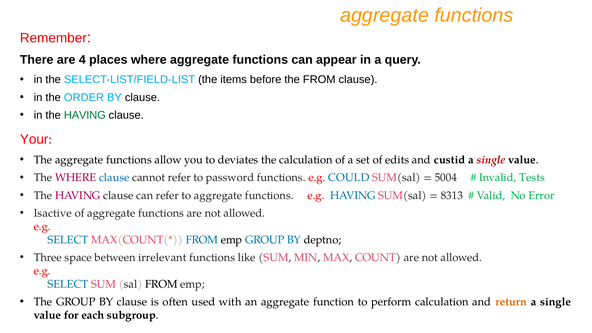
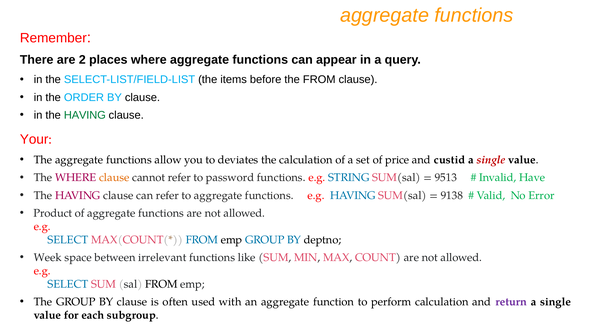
4: 4 -> 2 (82, 60)
edits: edits -> price (397, 160)
clause colour: blue -> orange (114, 178)
COULD: COULD -> STRING (349, 178)
5004: 5004 -> 9513 (446, 178)
Tests: Tests -> Have (532, 178)
8313: 8313 -> 9138 (452, 195)
Isactive: Isactive -> Product (53, 213)
Three: Three -> Week (48, 258)
return colour: orange -> purple (511, 302)
